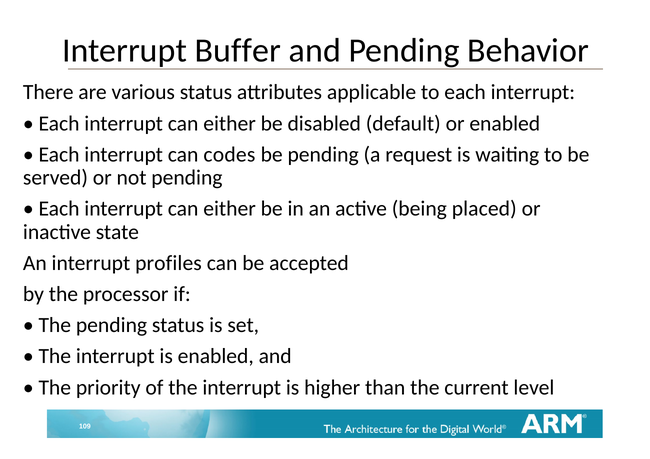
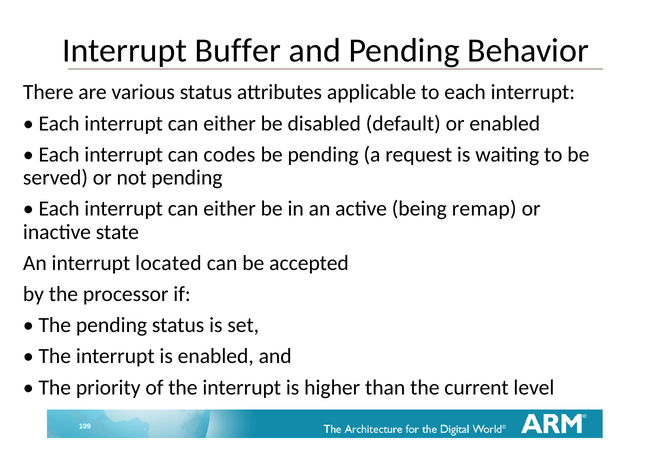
placed: placed -> remap (484, 209)
profiles: profiles -> located (168, 263)
